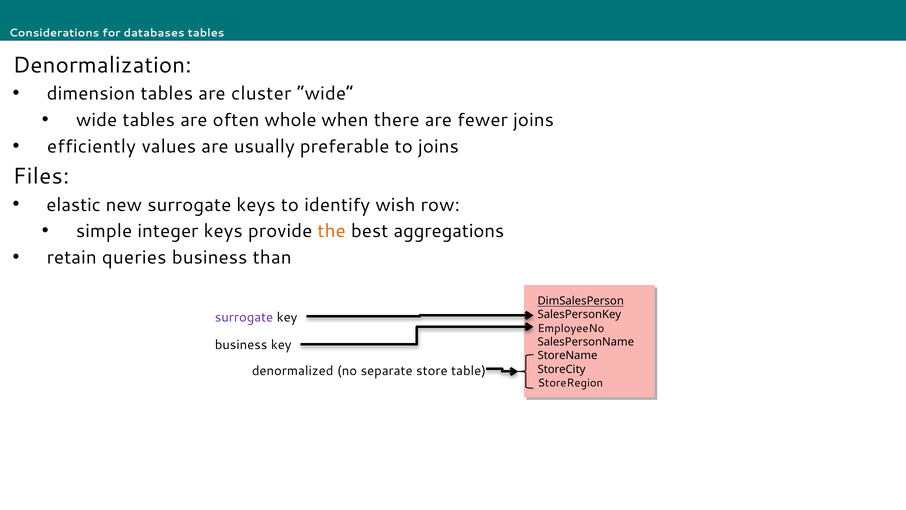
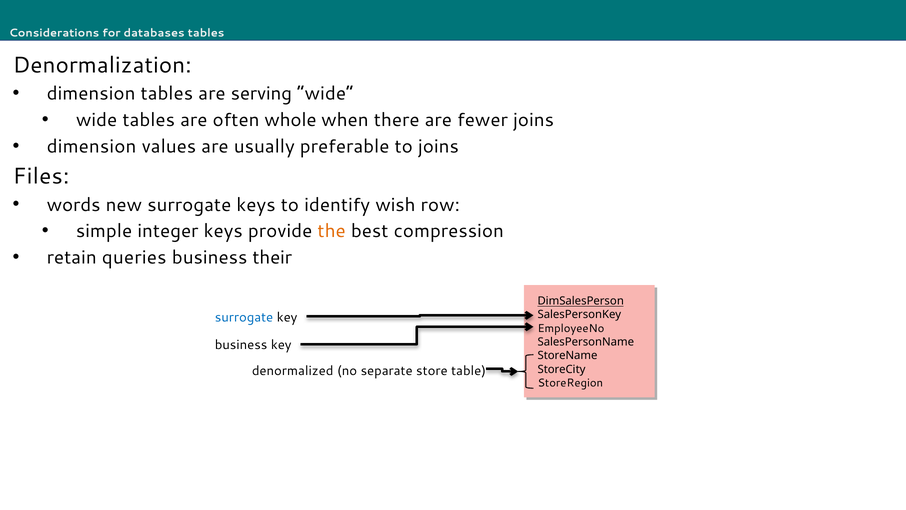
cluster: cluster -> serving (261, 94)
efficiently: efficiently -> dimension (92, 147)
elastic: elastic -> words (74, 205)
aggregations: aggregations -> compression (449, 231)
than: than -> their (272, 258)
surrogate colour: purple -> blue (244, 317)
